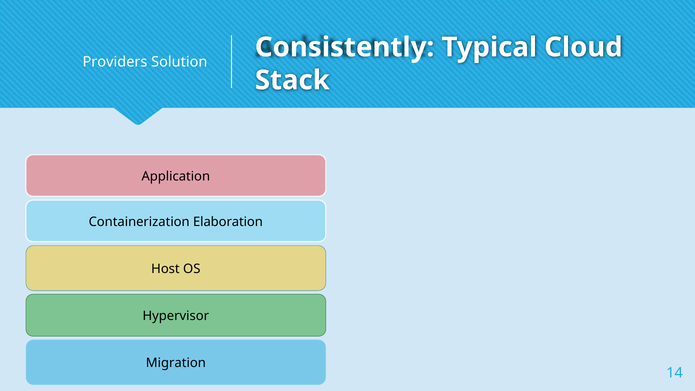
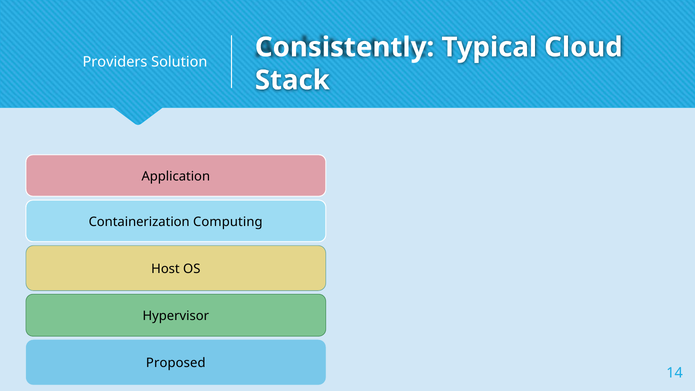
Elaboration: Elaboration -> Computing (228, 222)
Migration: Migration -> Proposed (176, 363)
